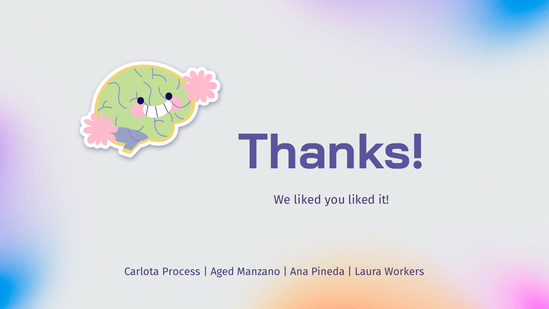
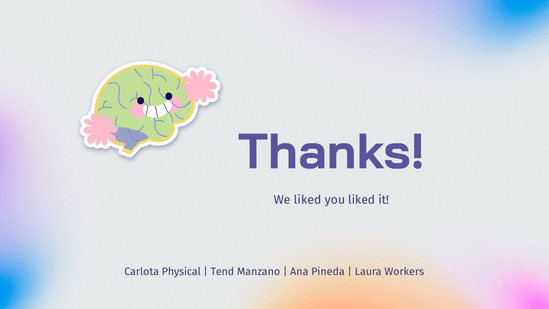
Process: Process -> Physical (181, 272)
Aged: Aged -> Tend (222, 272)
